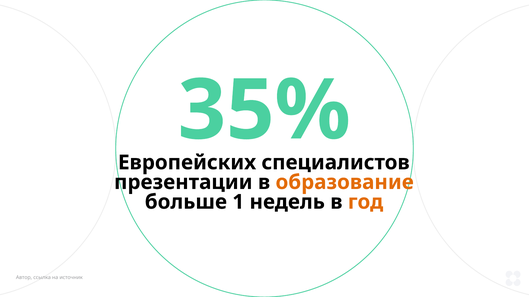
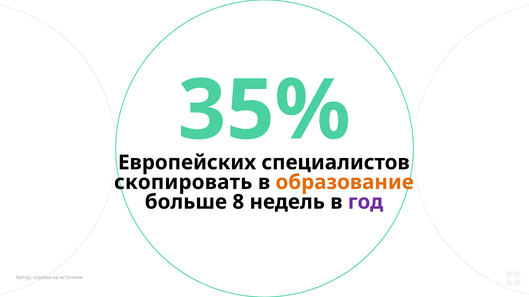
презентации: презентации -> скопировать (183, 183)
1: 1 -> 8 (238, 202)
год colour: orange -> purple (366, 202)
